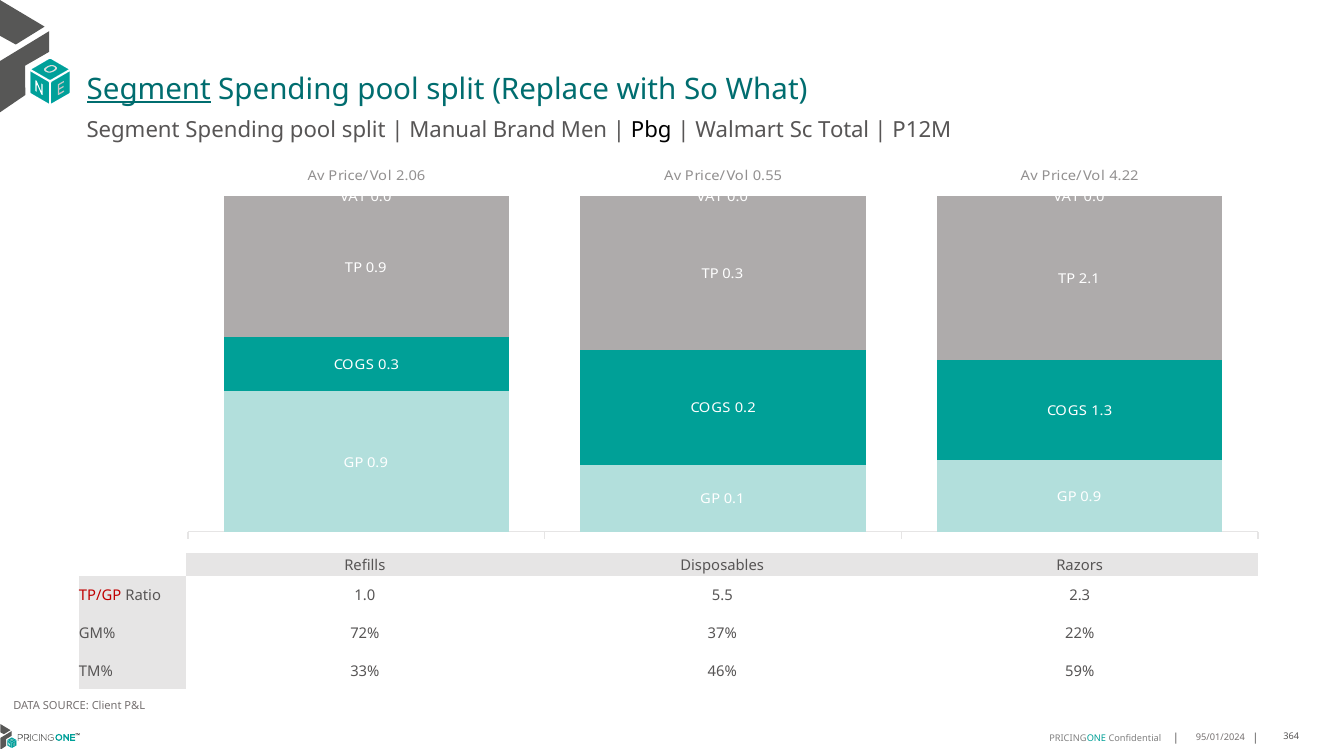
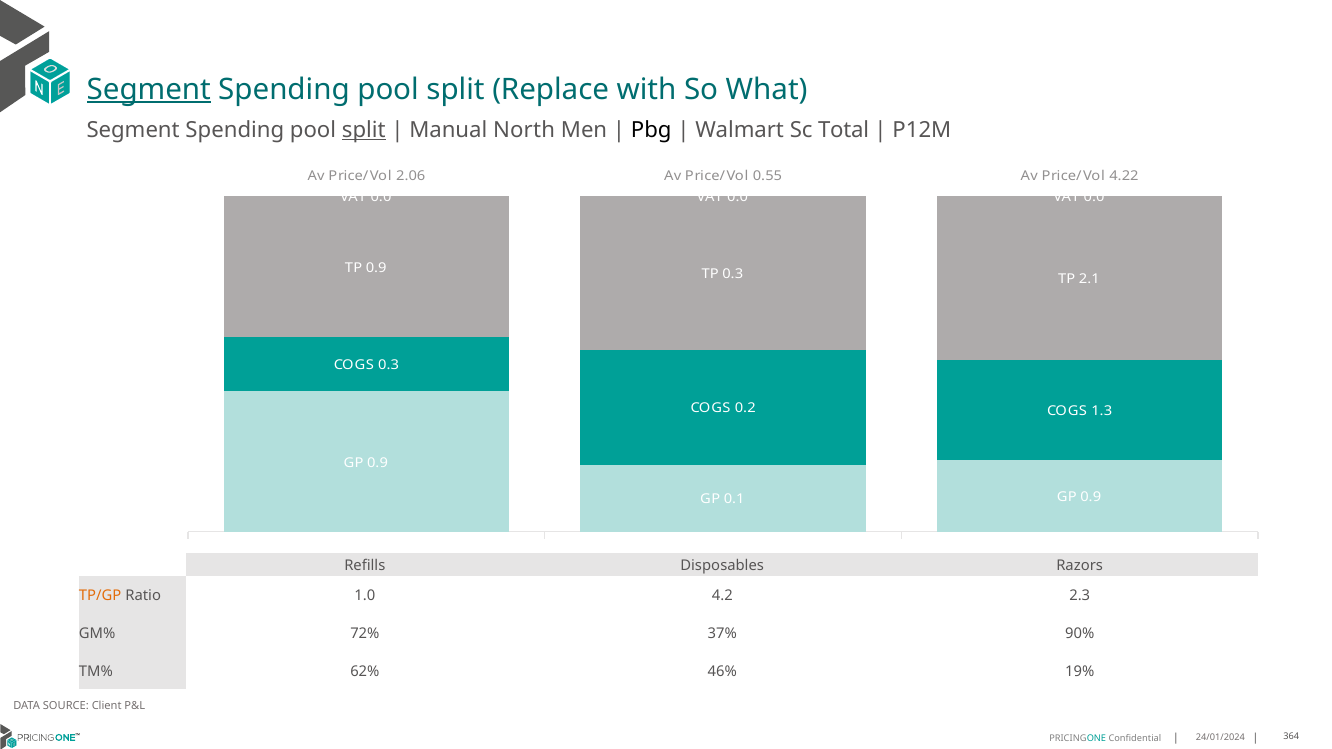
split underline: none -> present (364, 130)
Brand: Brand -> North (524, 130)
TP/GP colour: red -> orange (100, 596)
5.5: 5.5 -> 4.2 (722, 596)
22%: 22% -> 90% (1080, 634)
33%: 33% -> 62% (365, 671)
59%: 59% -> 19% (1080, 671)
95/01/2024: 95/01/2024 -> 24/01/2024 (1220, 737)
